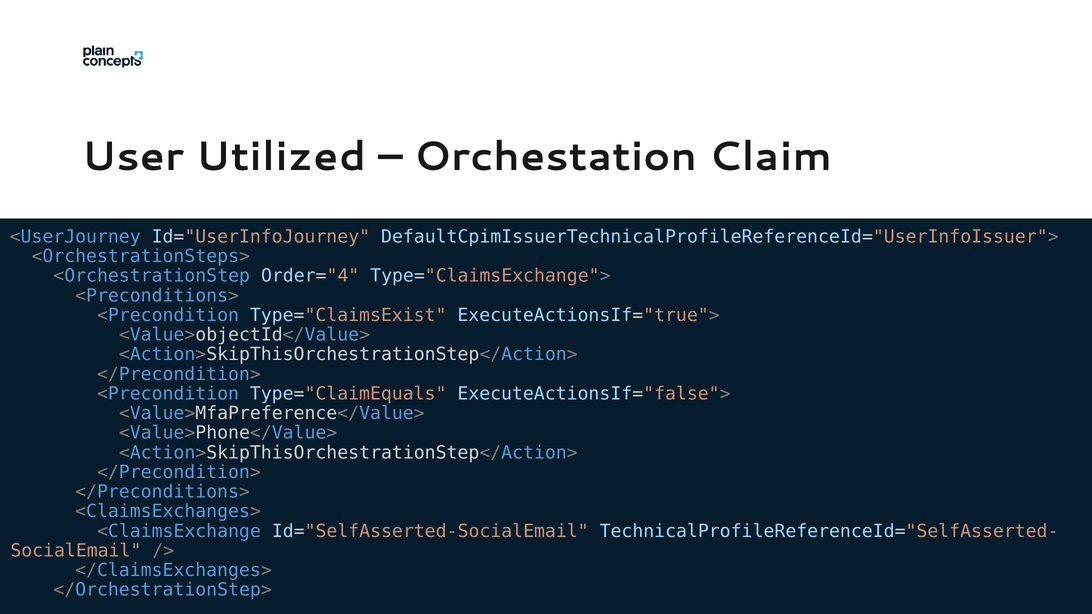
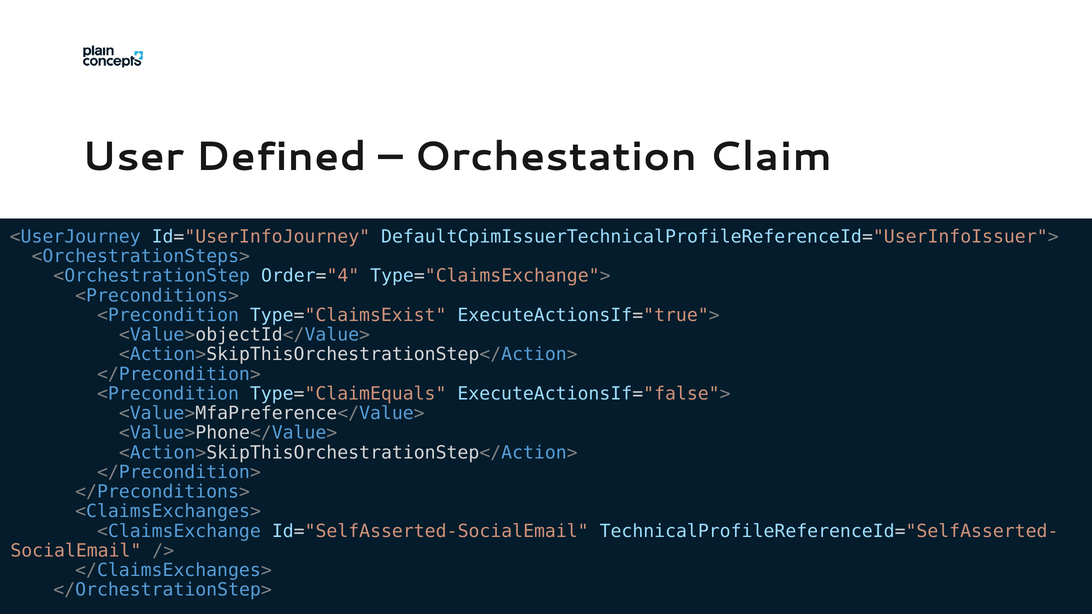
Utilized: Utilized -> Defined (281, 157)
